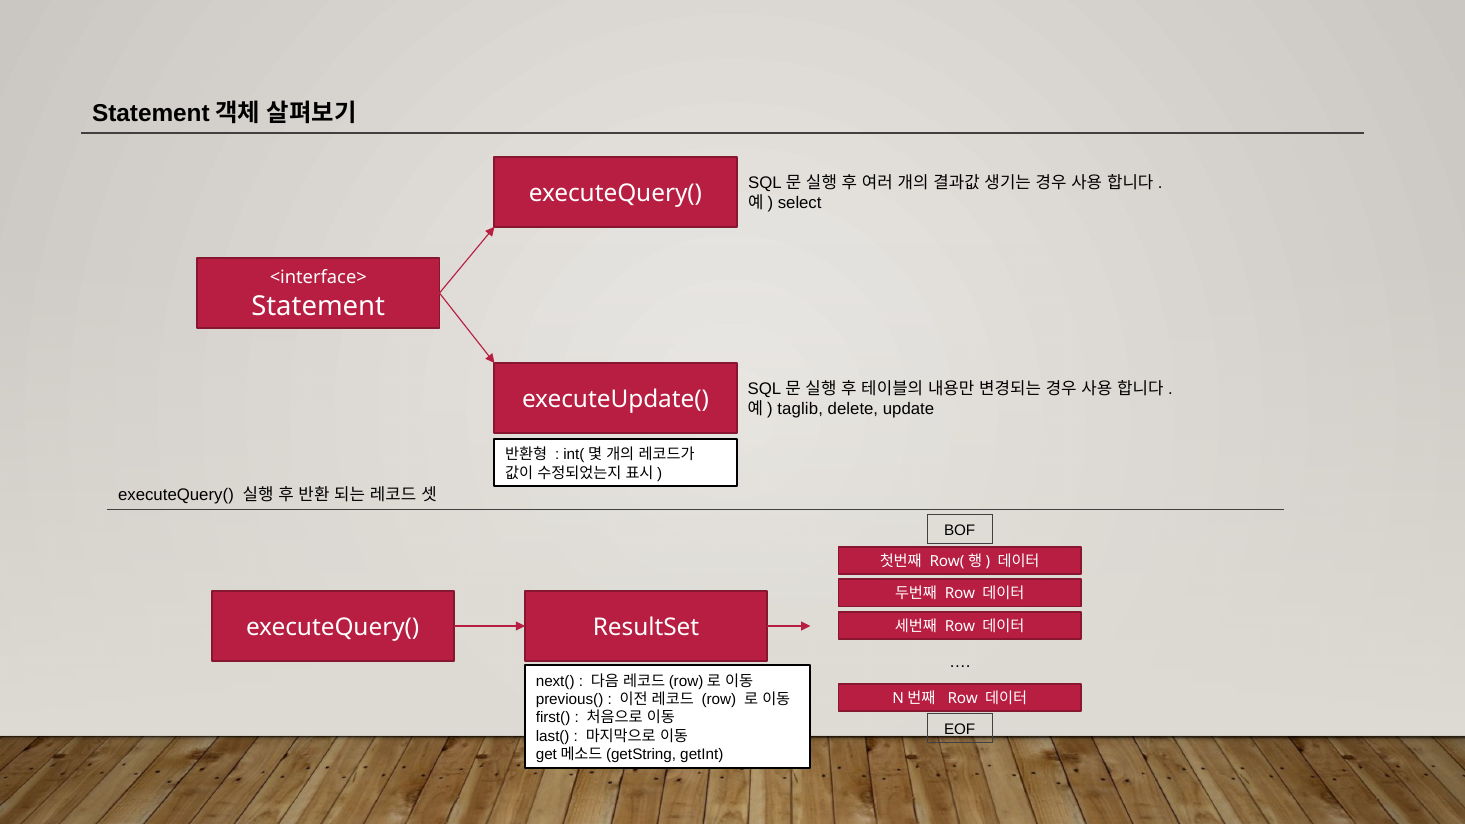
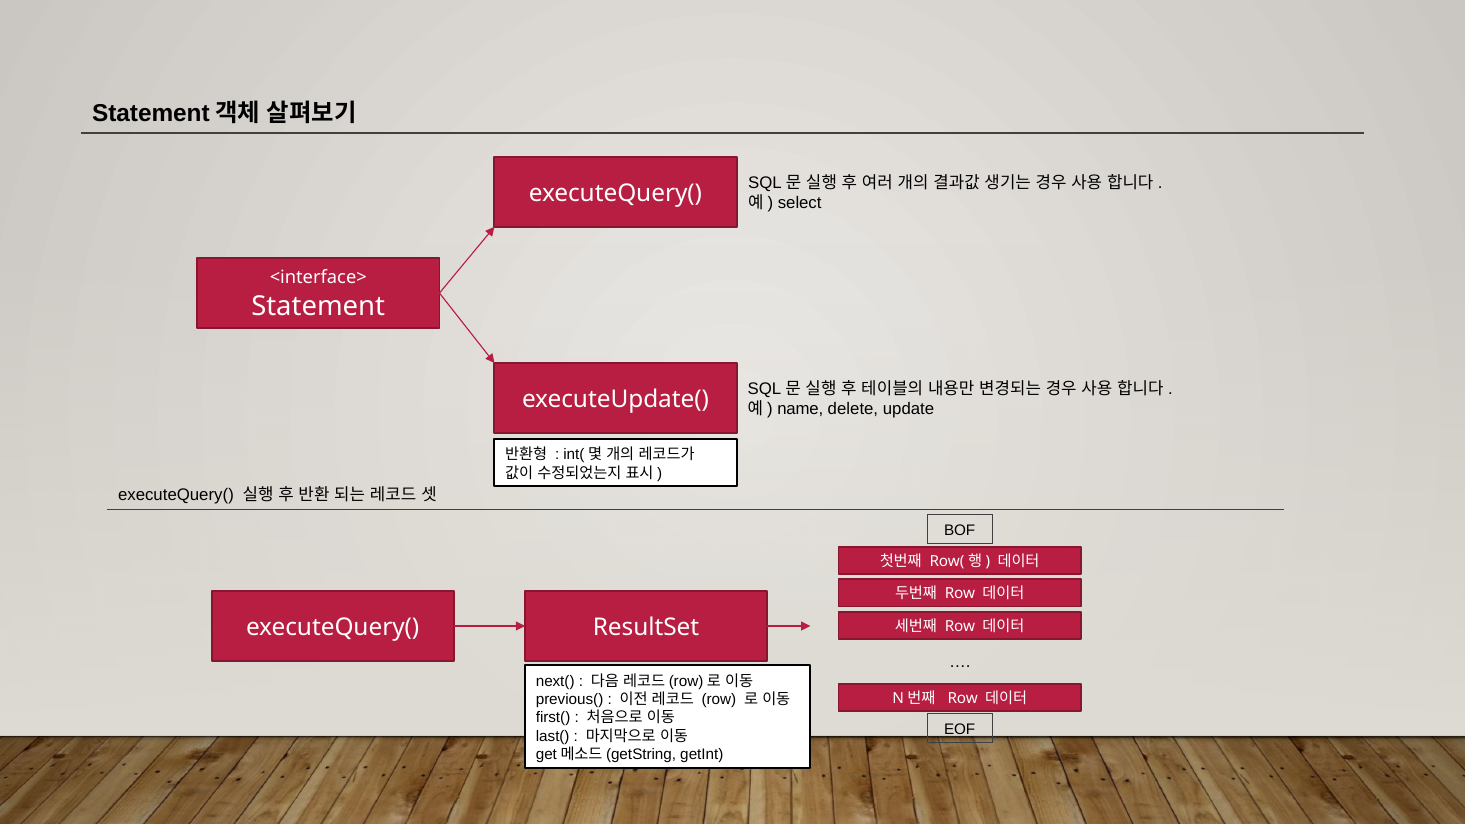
taglib: taglib -> name (800, 409)
